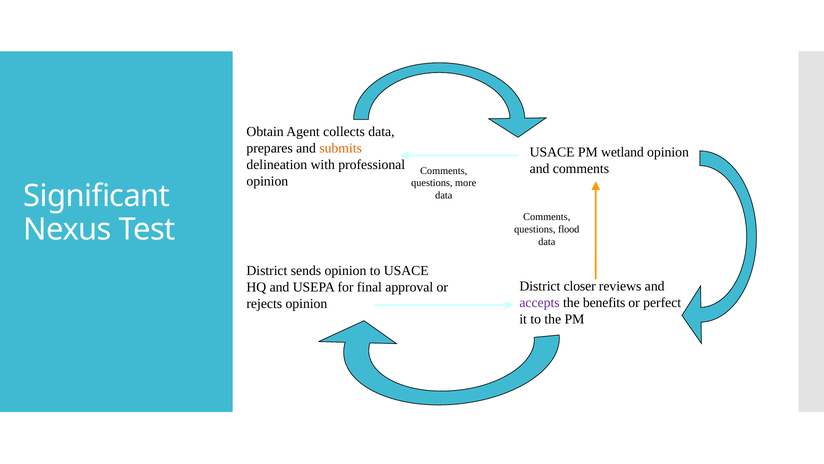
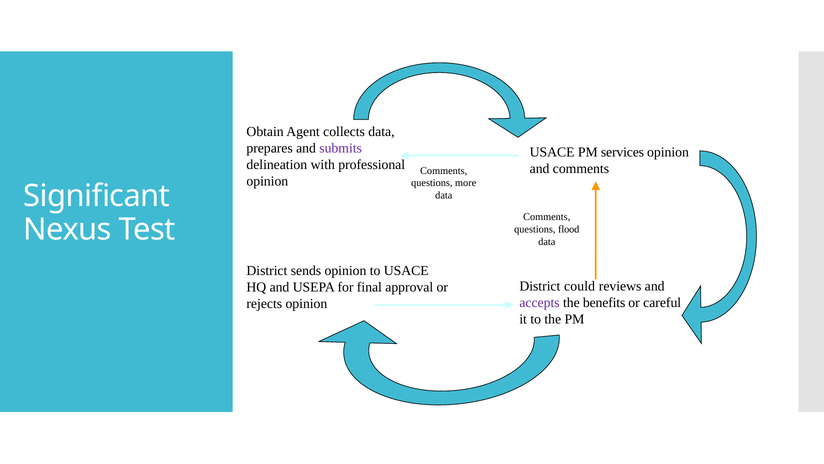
submits colour: orange -> purple (341, 148)
wetland: wetland -> services (622, 152)
closer: closer -> could (580, 286)
perfect: perfect -> careful (662, 303)
